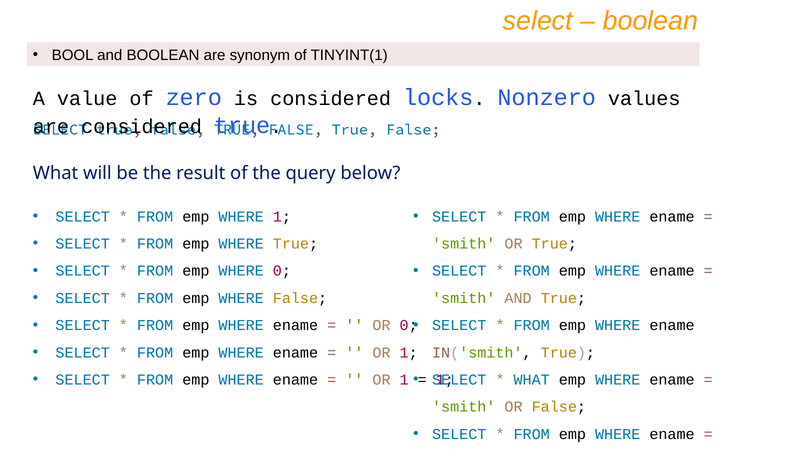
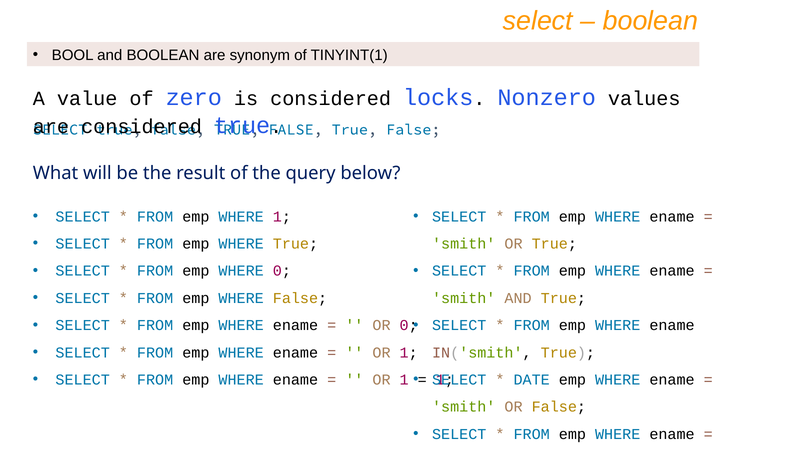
WHAT: WHAT -> DATE (532, 380)
